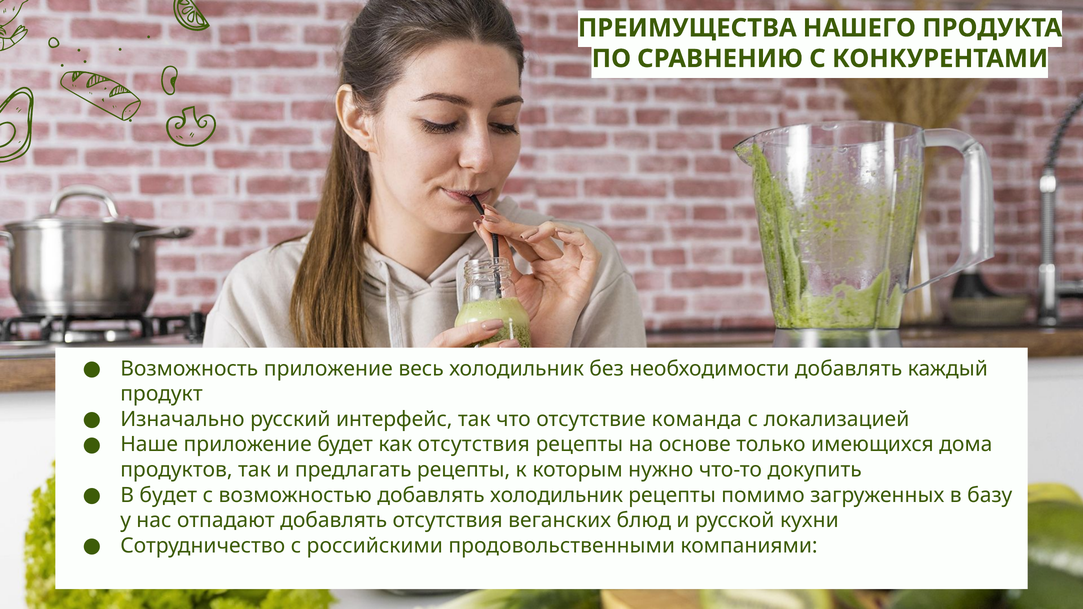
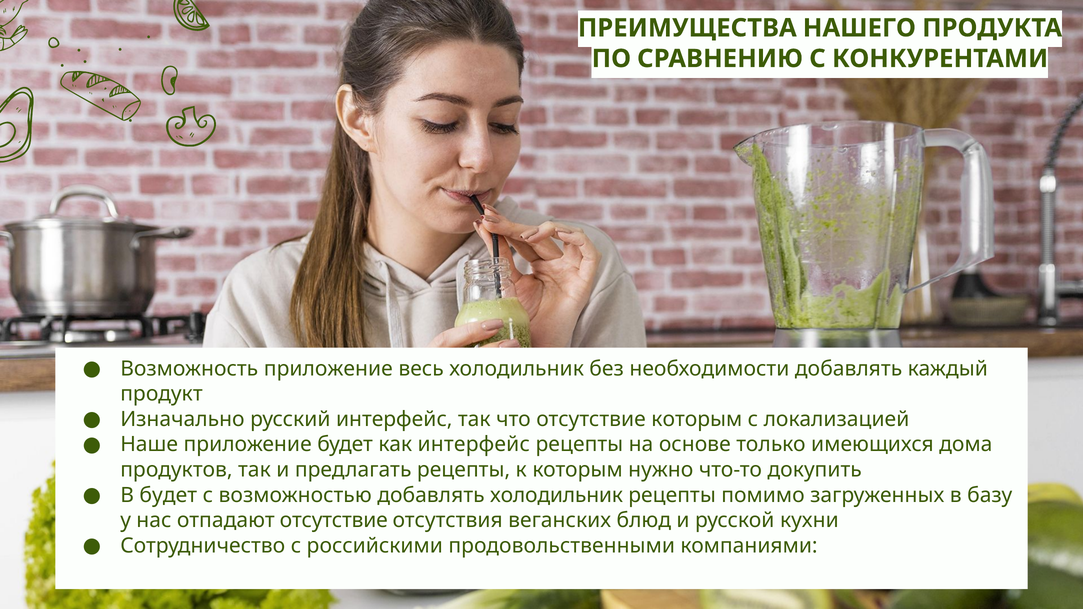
отсутствие команда: команда -> которым (697, 419)
как отсутствия: отсутствия -> интерфейс (474, 445)
отпадают добавлять: добавлять -> отсутствие (334, 521)
